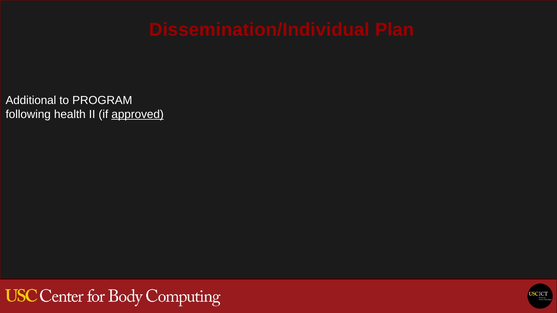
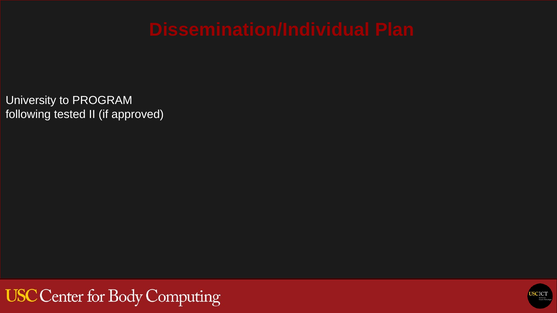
Additional: Additional -> University (31, 101)
health: health -> tested (70, 114)
approved underline: present -> none (138, 114)
